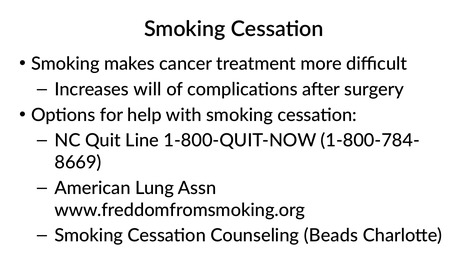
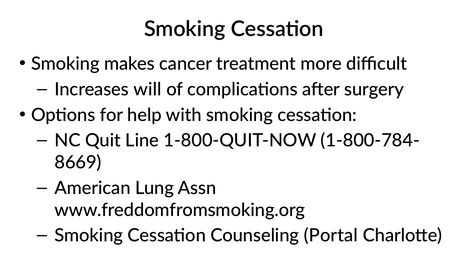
Beads: Beads -> Portal (331, 235)
